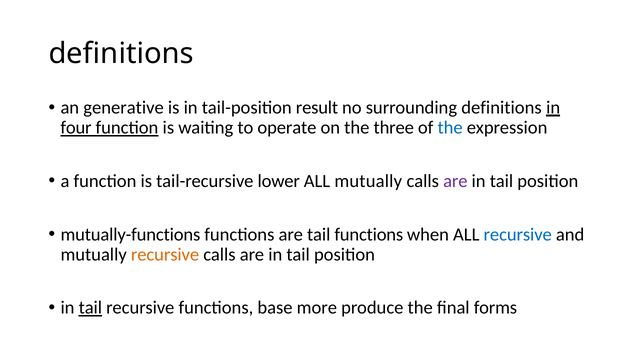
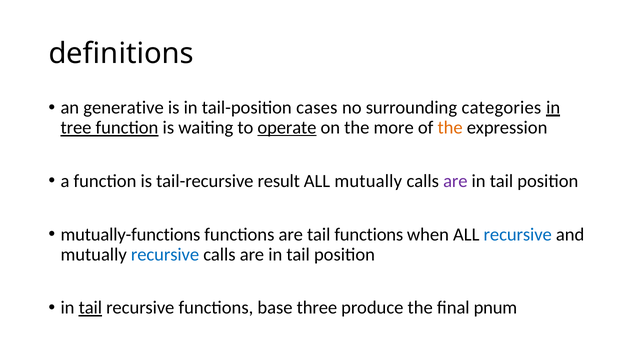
result: result -> cases (317, 108)
surrounding definitions: definitions -> categories (501, 108)
four: four -> tree (76, 128)
operate underline: none -> present (287, 128)
three: three -> more (394, 128)
the colour: blue -> orange (450, 128)
lower: lower -> result (279, 181)
recursive colour: orange -> blue (165, 255)
more: more -> three (317, 308)
forms: forms -> pnum (495, 308)
